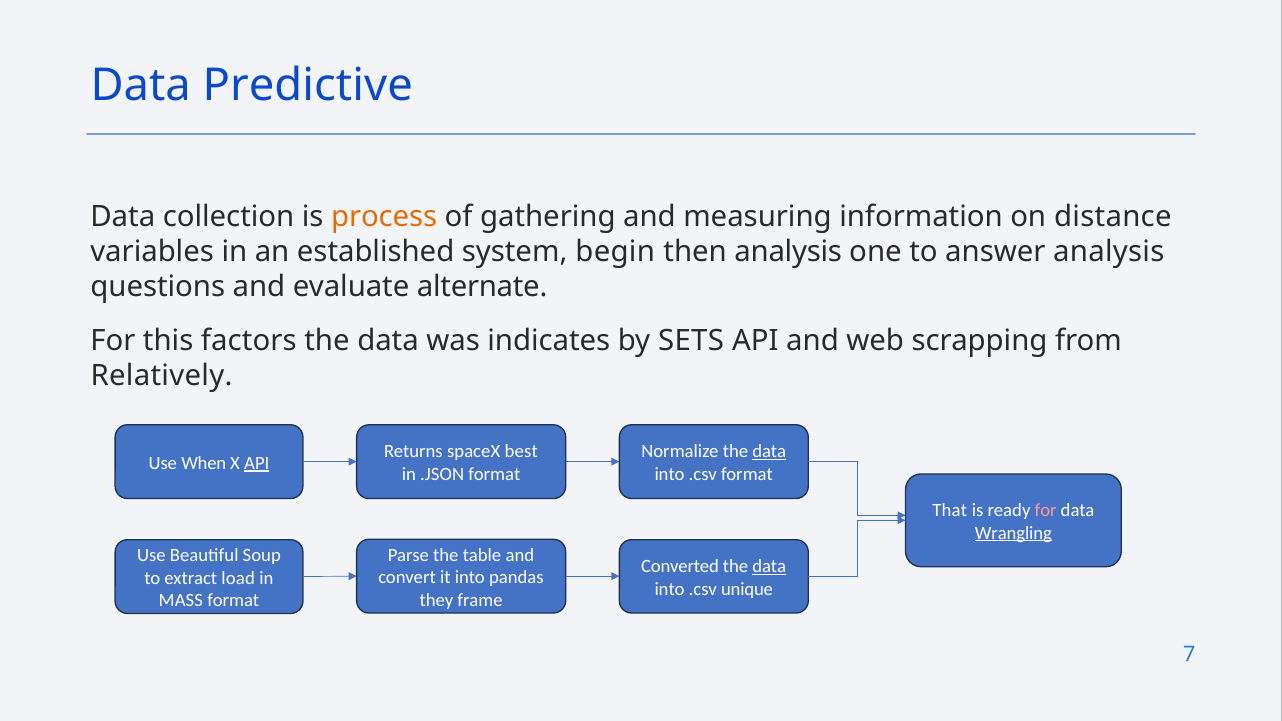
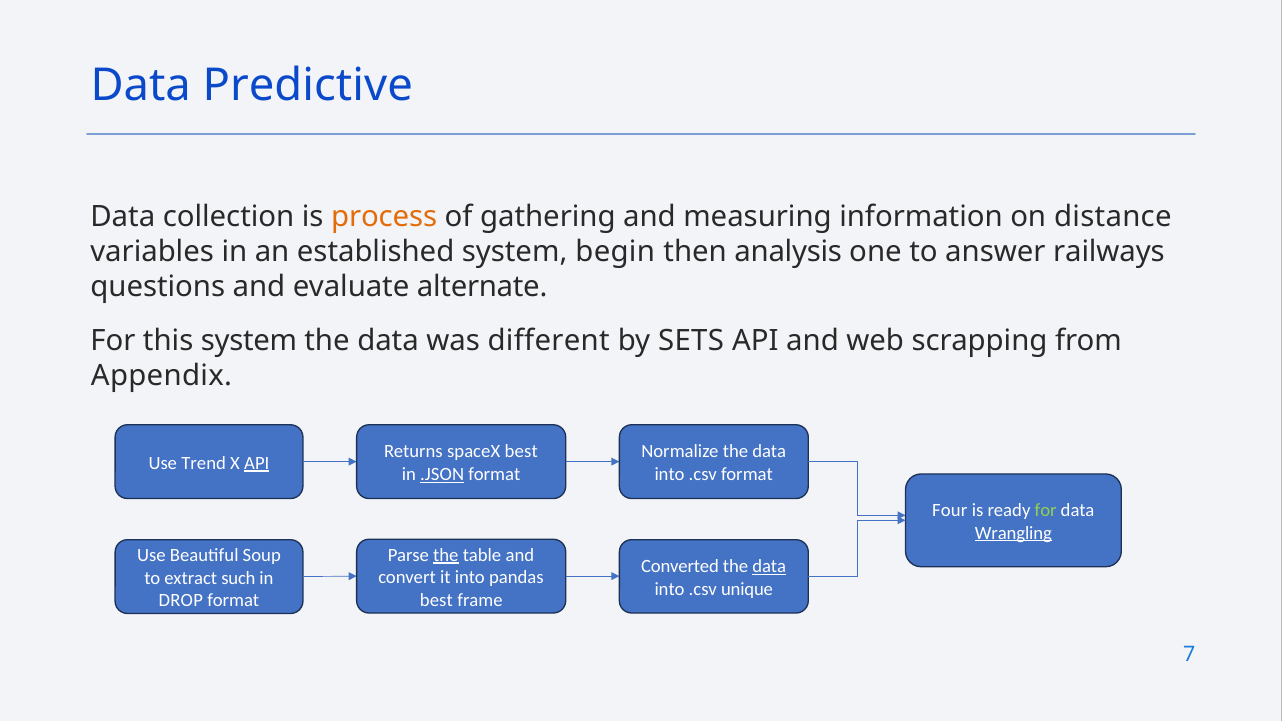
answer analysis: analysis -> railways (1109, 252)
this factors: factors -> system (249, 341)
indicates: indicates -> different (549, 341)
Relatively: Relatively -> Appendix (161, 376)
data underline: present -> none (769, 452)
When: When -> Trend (204, 463)
.JSON underline: none -> present (442, 474)
That: That -> Four (950, 510)
for colour: pink -> light green (1046, 510)
the underline: none -> present (446, 555)
load: load -> such (238, 578)
they: they -> best (436, 600)
MASS: MASS -> DROP (181, 600)
